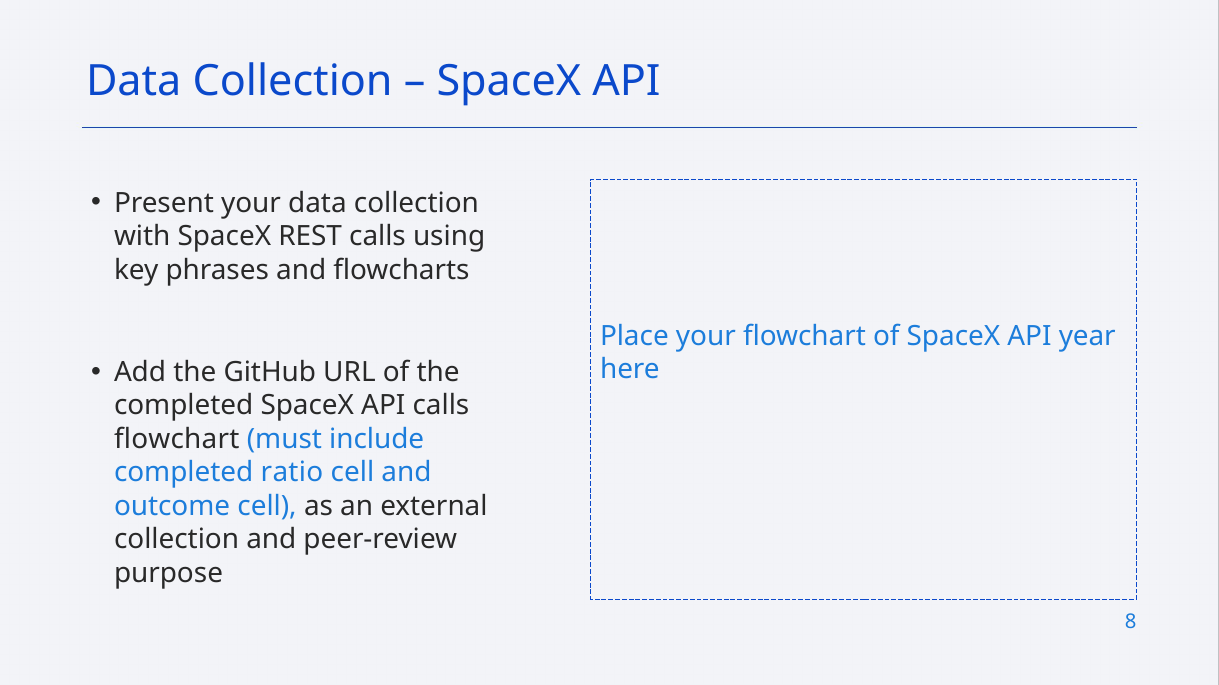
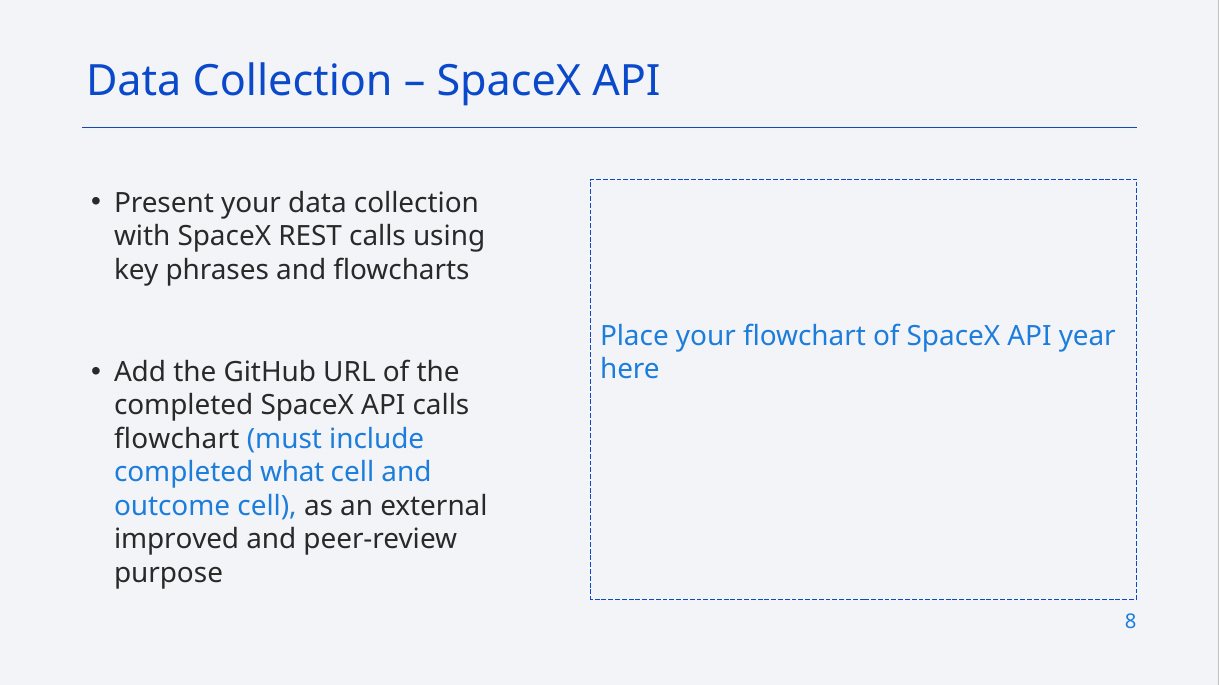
ratio: ratio -> what (292, 473)
collection: collection -> improved (177, 540)
